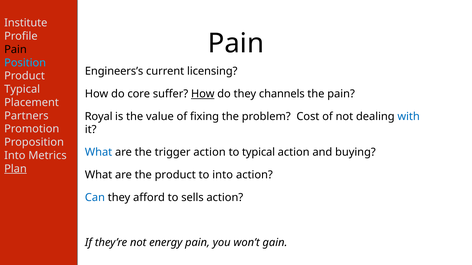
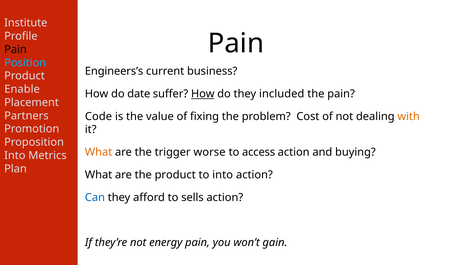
licensing: licensing -> business (212, 71)
Typical: Typical -> Enable (22, 89)
core: core -> date (139, 94)
channels: channels -> included (282, 94)
Royal: Royal -> Code (98, 117)
with colour: blue -> orange (409, 117)
What colour: blue -> orange (99, 153)
trigger action: action -> worse (210, 153)
to typical: typical -> access (259, 153)
Plan underline: present -> none (15, 169)
